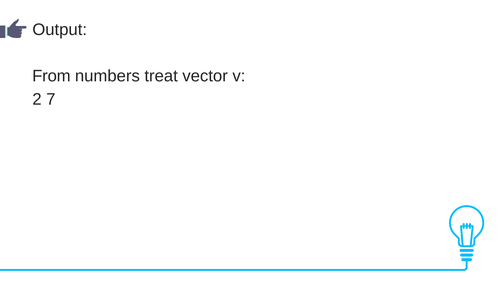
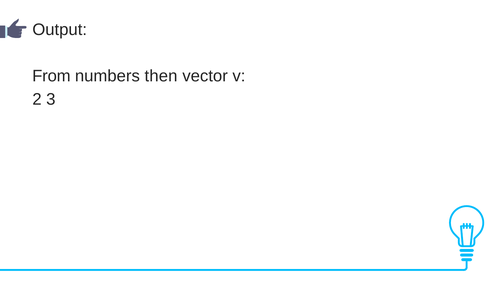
treat: treat -> then (161, 76)
7: 7 -> 3 (51, 99)
